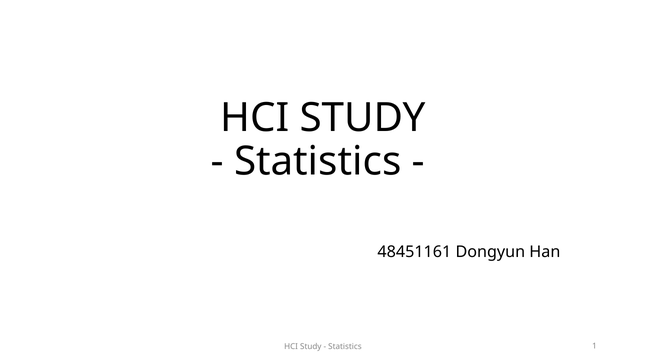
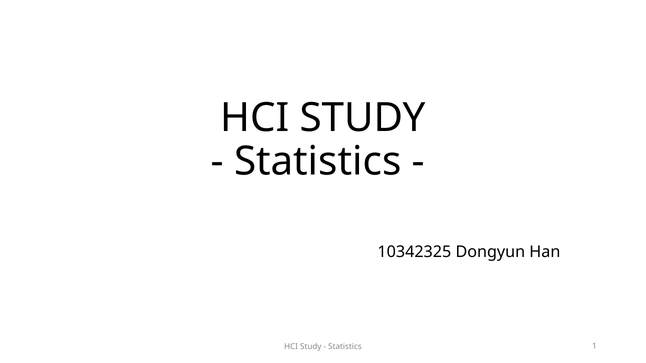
48451161: 48451161 -> 10342325 (414, 252)
